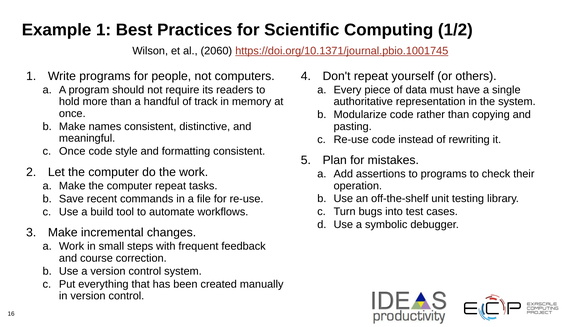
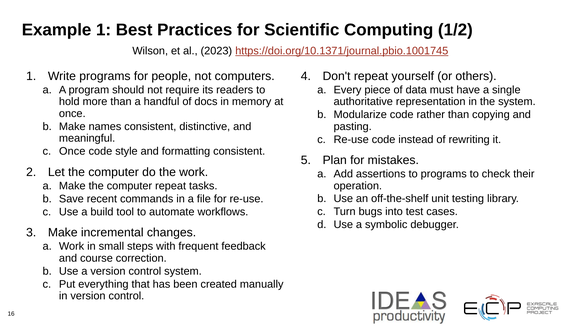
2060: 2060 -> 2023 (216, 51)
track: track -> docs (206, 102)
